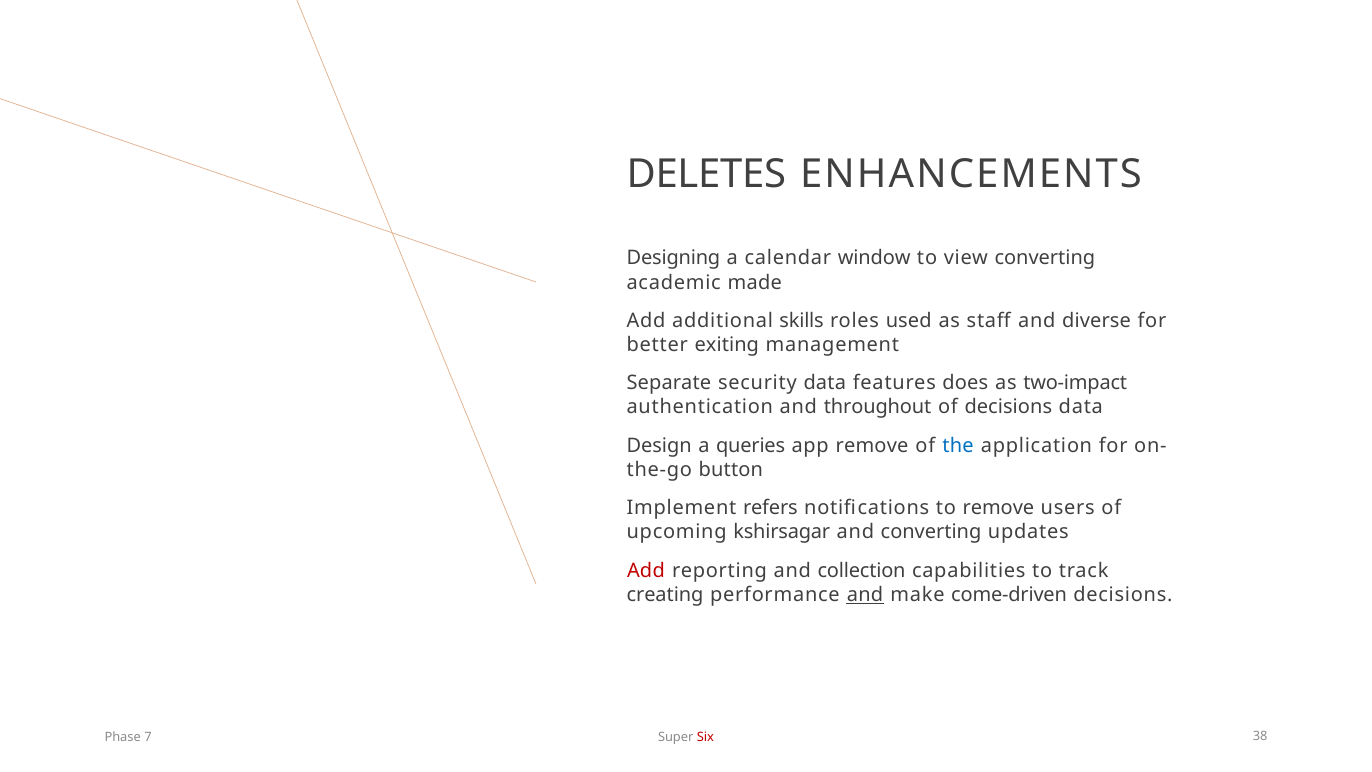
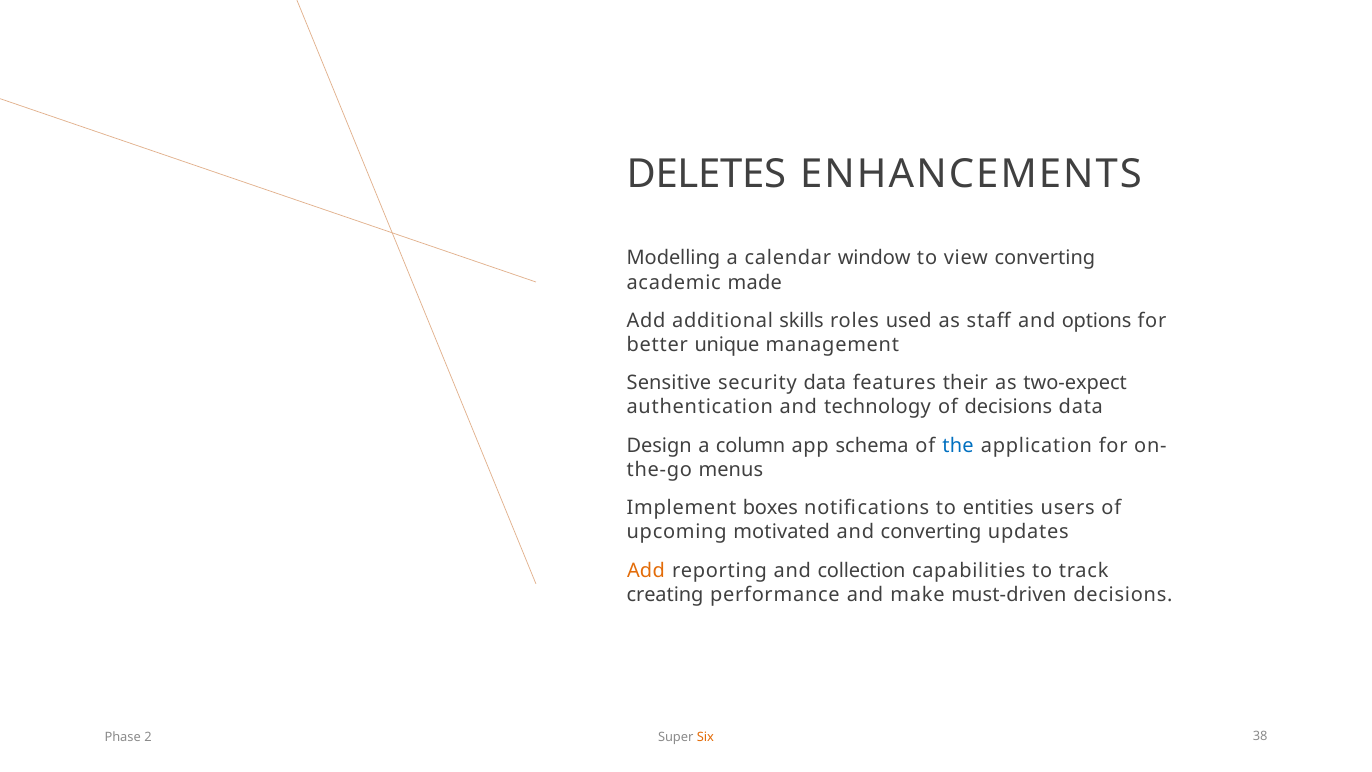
Designing: Designing -> Modelling (673, 258)
diverse: diverse -> options (1097, 321)
exiting: exiting -> unique (727, 345)
Separate: Separate -> Sensitive (669, 383)
does: does -> their (965, 383)
two-impact: two-impact -> two-expect (1075, 383)
throughout: throughout -> technology (877, 407)
queries: queries -> column (751, 446)
app remove: remove -> schema (872, 446)
button: button -> menus (731, 470)
refers: refers -> boxes (770, 508)
to remove: remove -> entities (998, 508)
kshirsagar: kshirsagar -> motivated (782, 532)
Add colour: red -> orange (646, 570)
and underline: present -> none (865, 595)
come-driven: come-driven -> must-driven (1009, 595)
7: 7 -> 2 (148, 737)
Six colour: red -> orange (705, 737)
